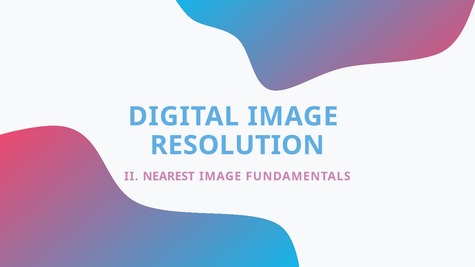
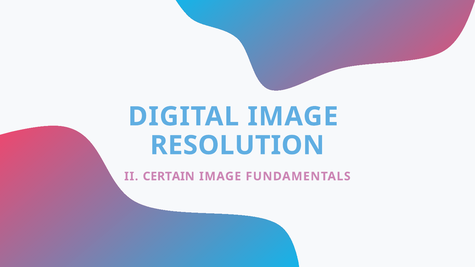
NEAREST: NEAREST -> CERTAIN (169, 176)
